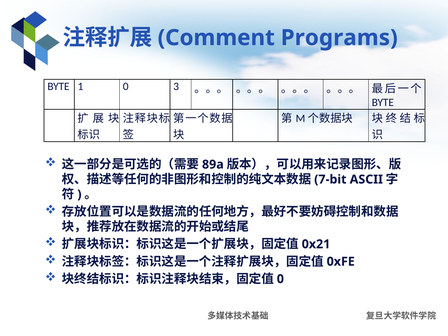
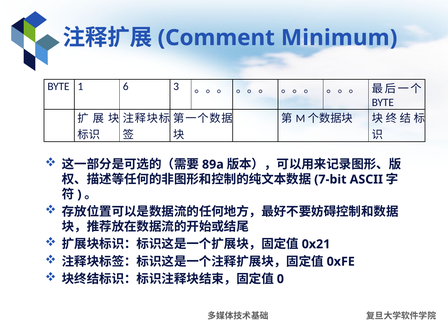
Programs: Programs -> Minimum (339, 38)
1 0: 0 -> 6 (126, 86)
